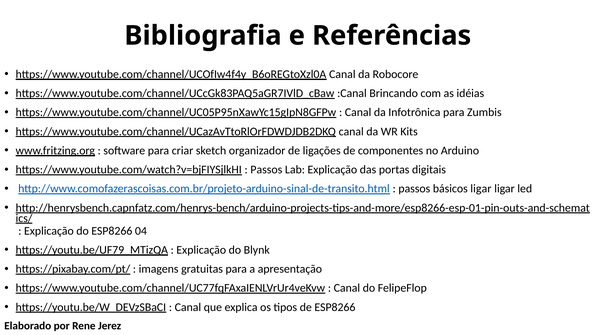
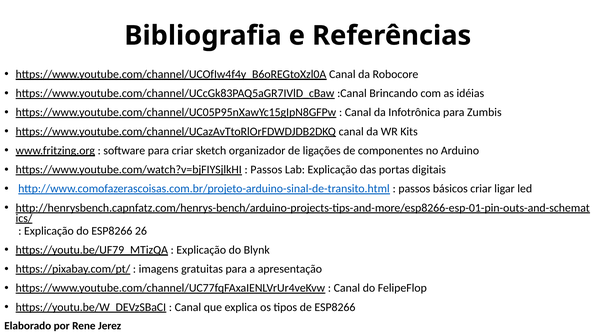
básicos ligar: ligar -> criar (481, 189)
04: 04 -> 26 (141, 231)
